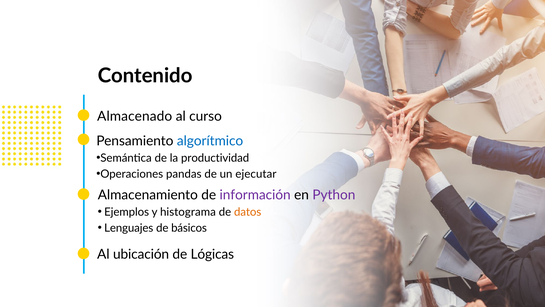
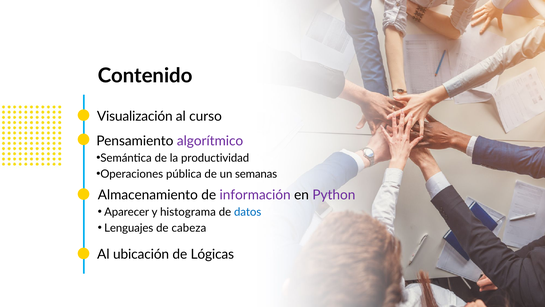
Almacenado: Almacenado -> Visualización (135, 116)
algorítmico colour: blue -> purple (210, 141)
pandas: pandas -> pública (184, 174)
ejecutar: ejecutar -> semanas (256, 174)
Ejemplos: Ejemplos -> Aparecer (127, 212)
datos colour: orange -> blue (248, 212)
básicos: básicos -> cabeza (189, 228)
